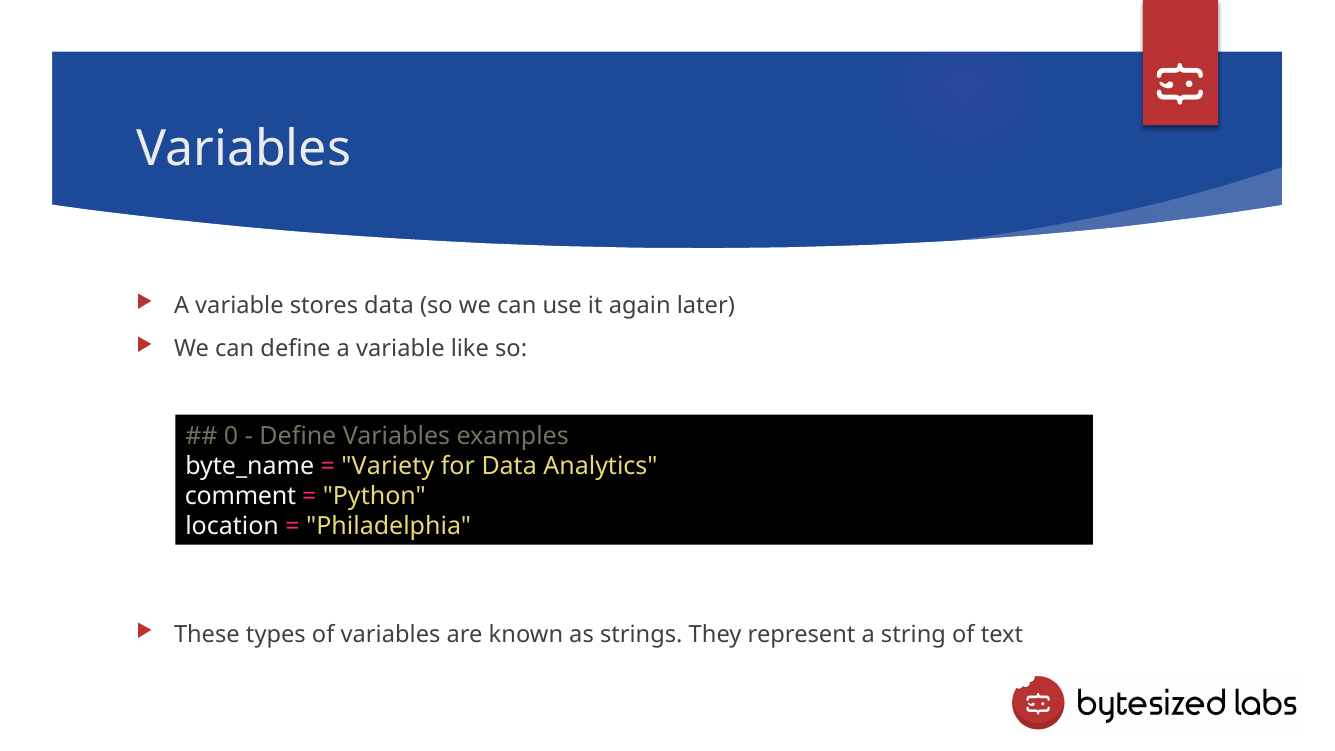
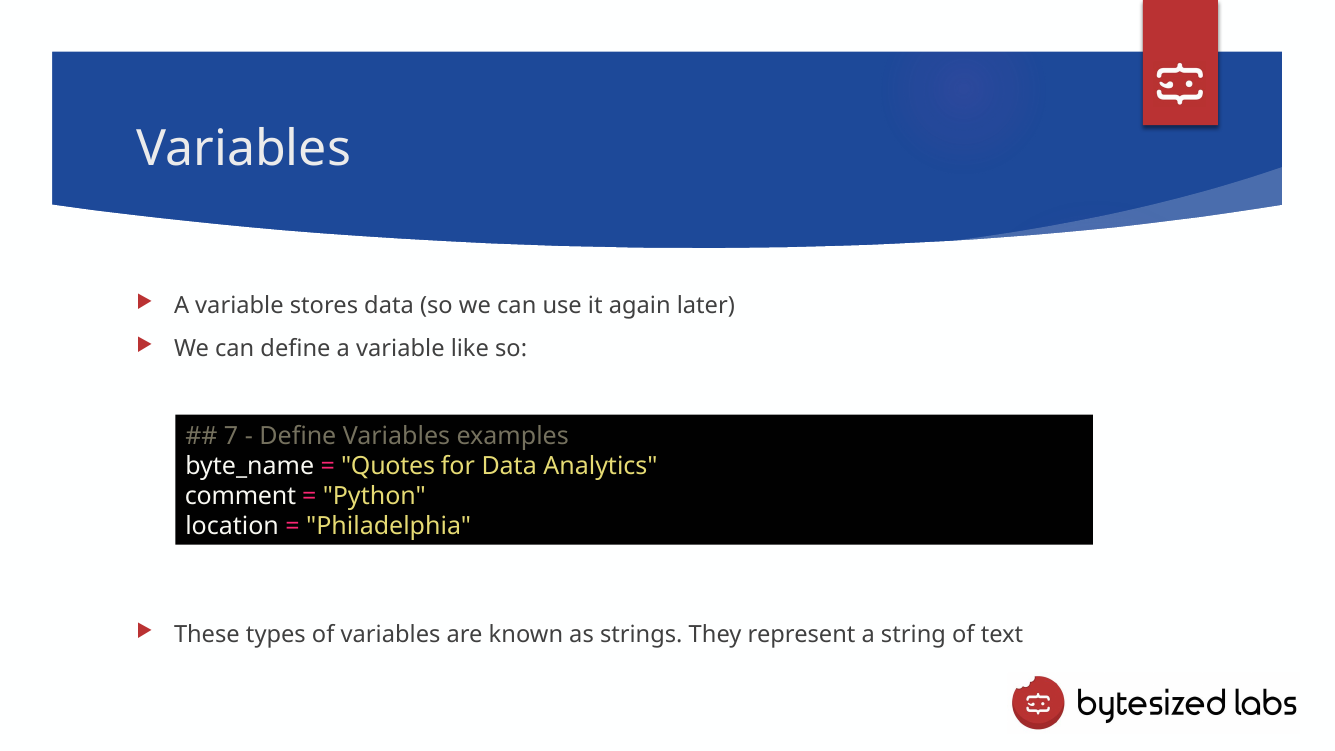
0: 0 -> 7 (231, 436)
Variety: Variety -> Quotes (388, 466)
